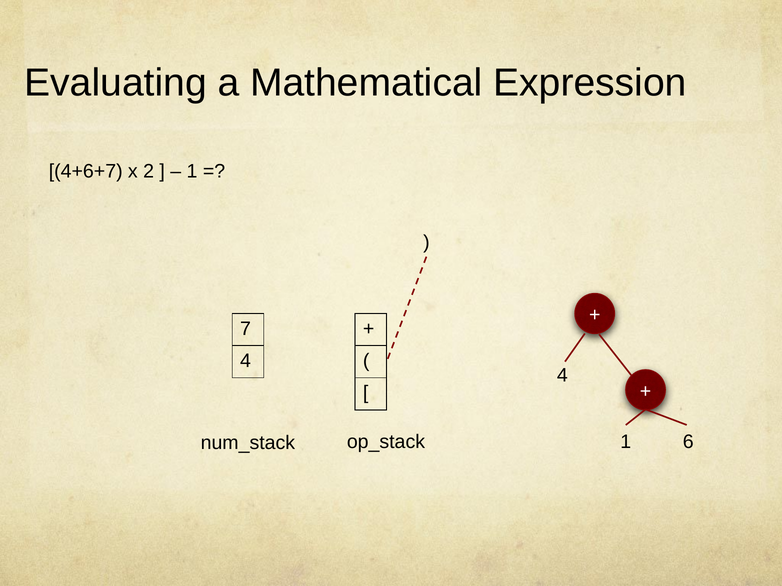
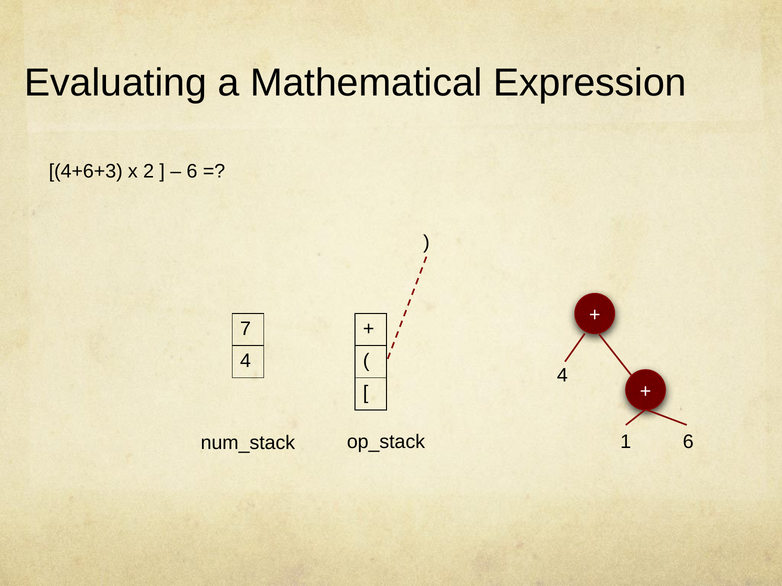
4+6+7: 4+6+7 -> 4+6+3 (86, 172)
1: 1 -> 6 (192, 172)
